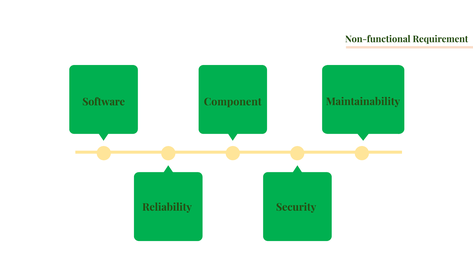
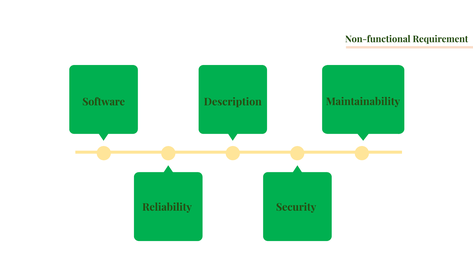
Component: Component -> Description (233, 102)
